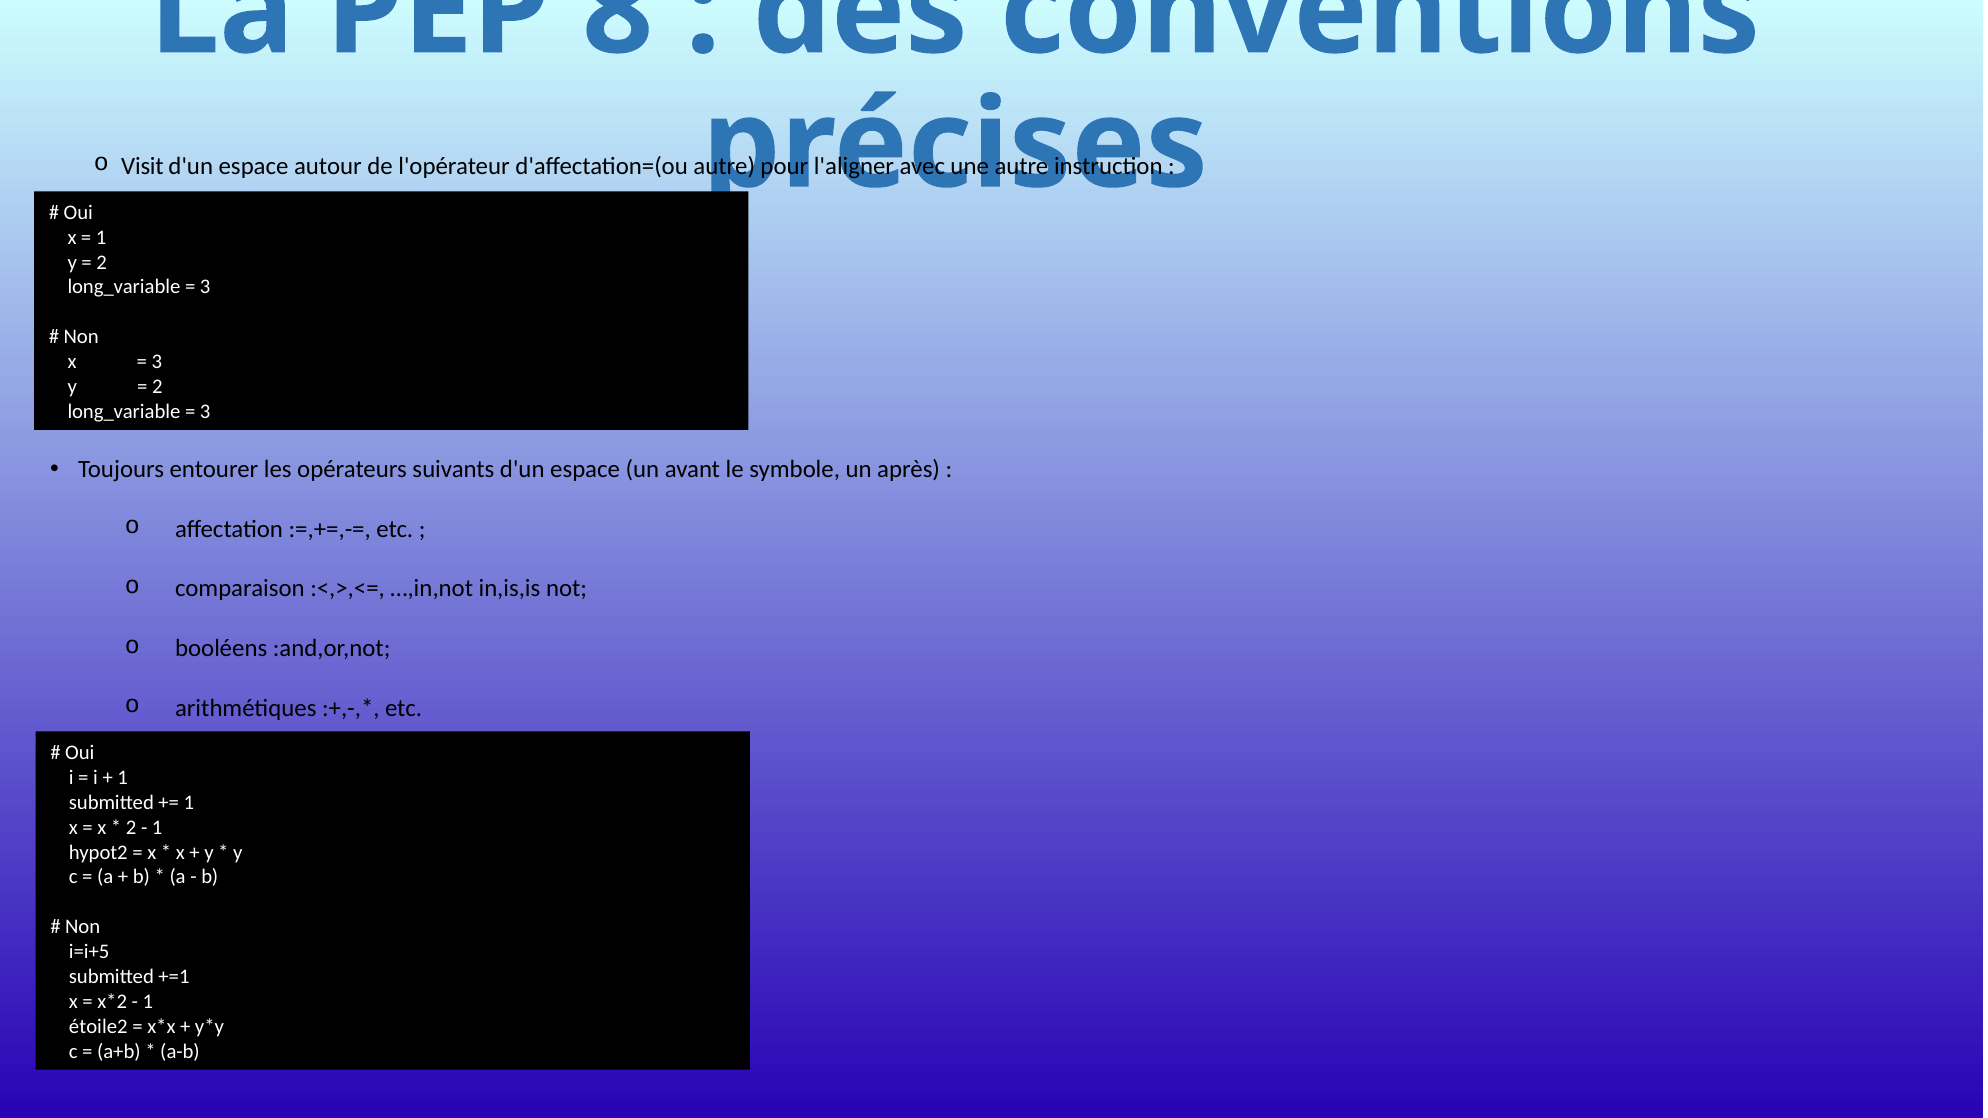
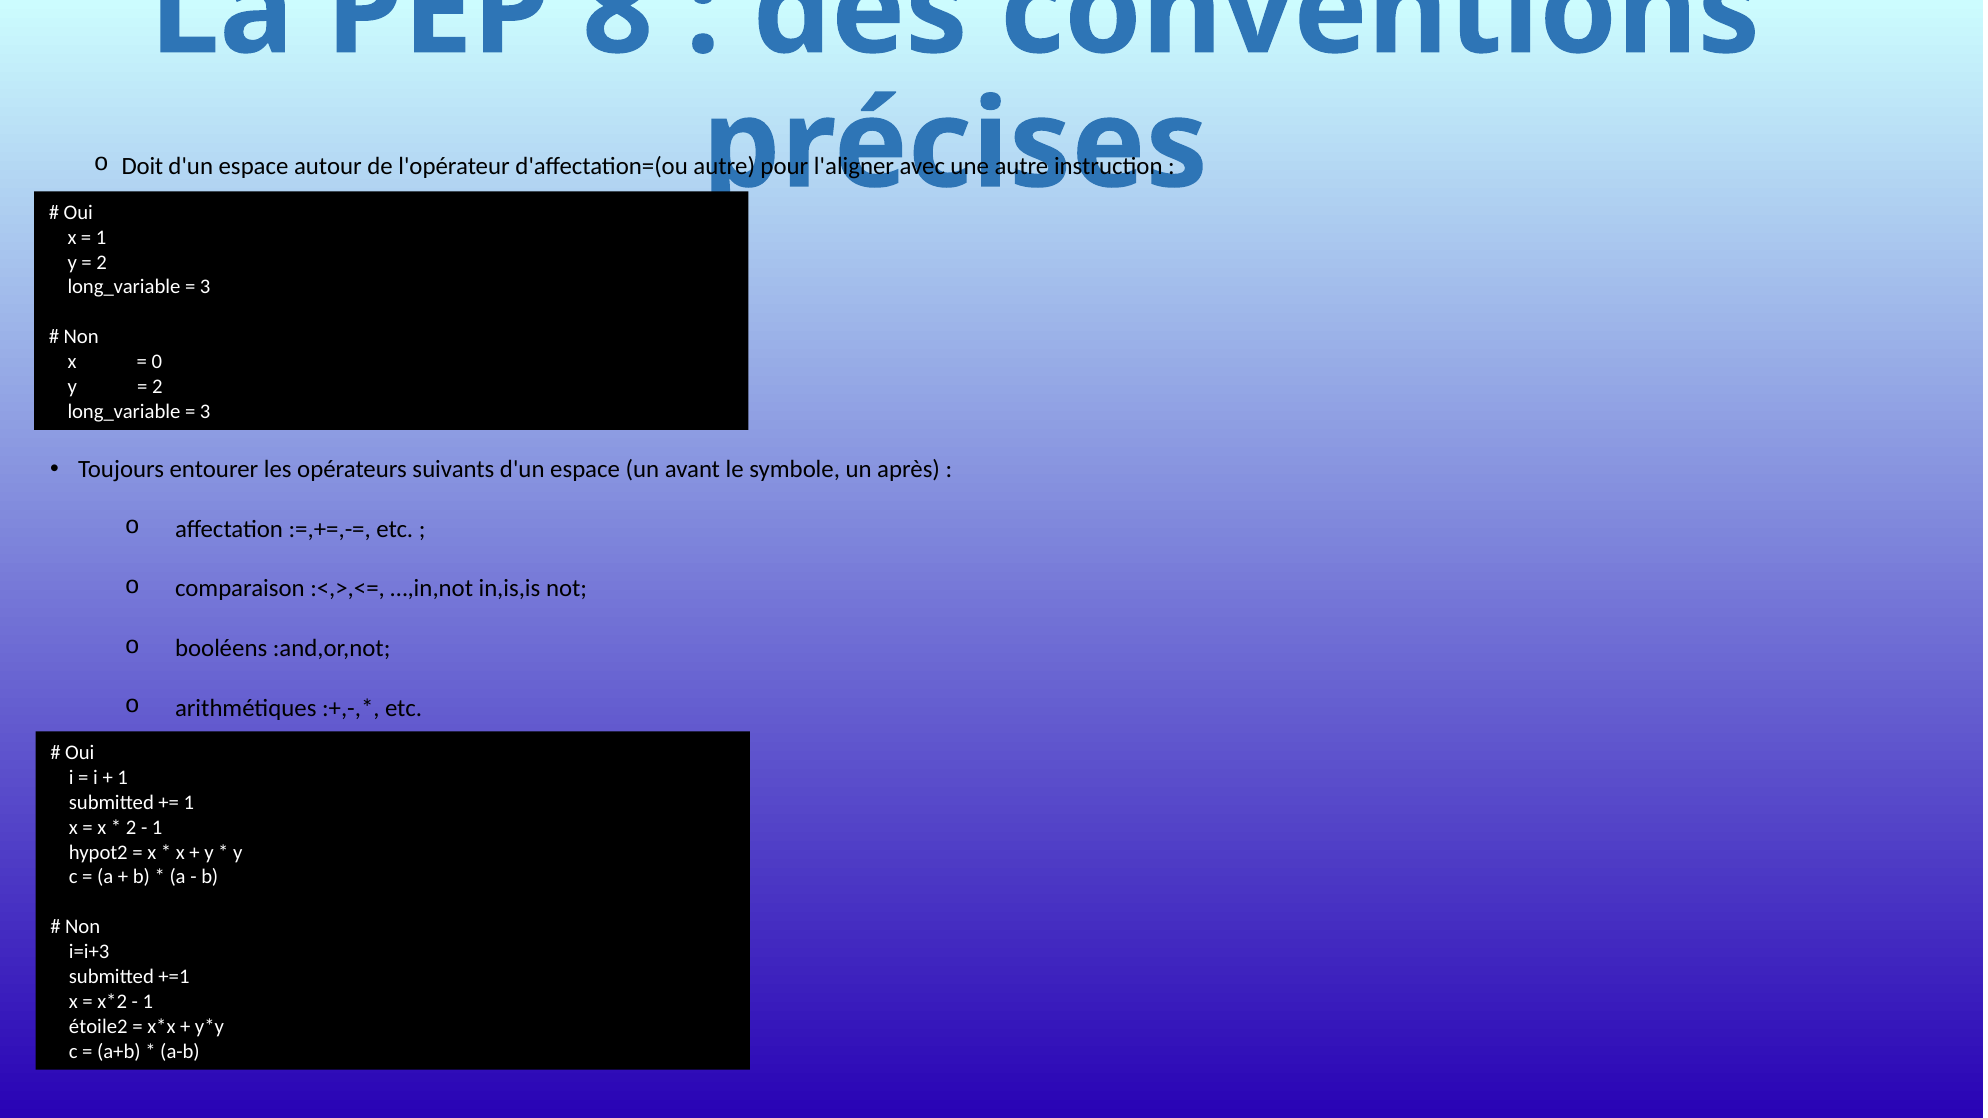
Visit: Visit -> Doit (142, 166)
3: 3 -> 0 (157, 362)
i=i+5: i=i+5 -> i=i+3 (89, 952)
